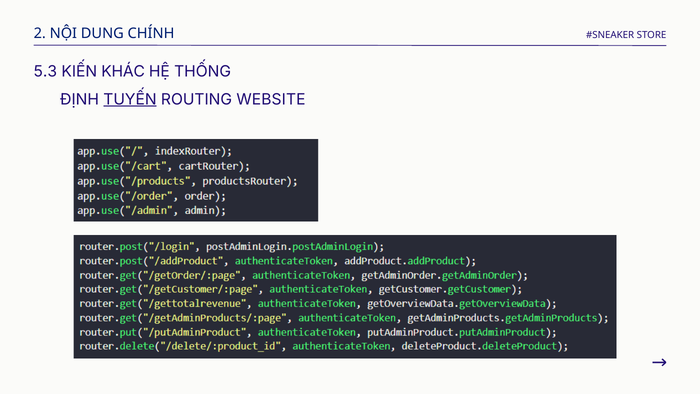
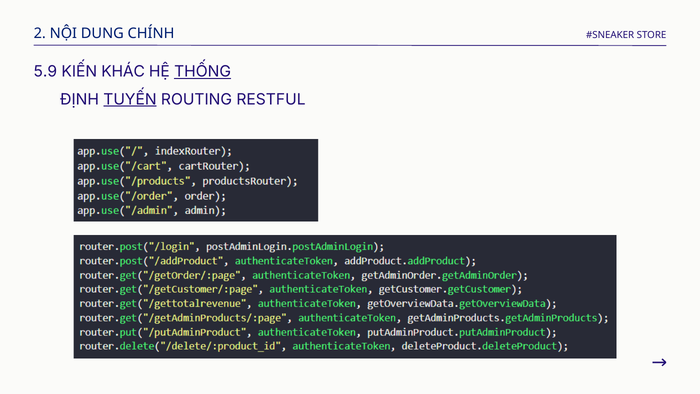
5.3: 5.3 -> 5.9 (45, 72)
THỐNG underline: none -> present (203, 72)
WEBSITE: WEBSITE -> RESTFUL (271, 99)
